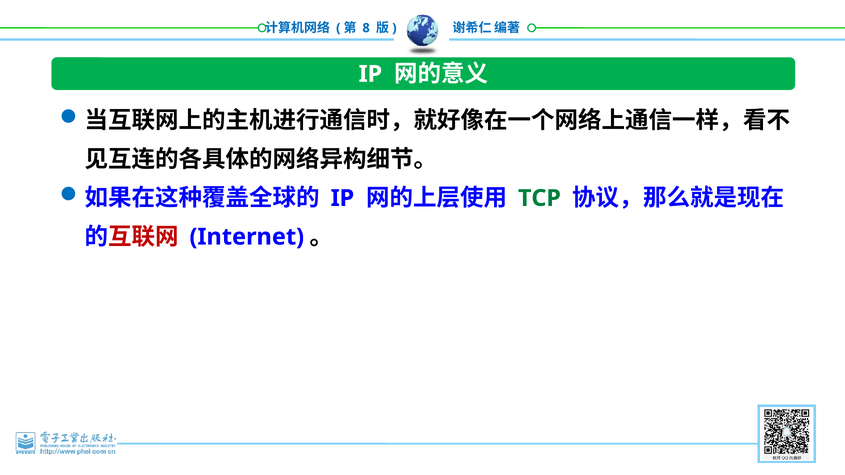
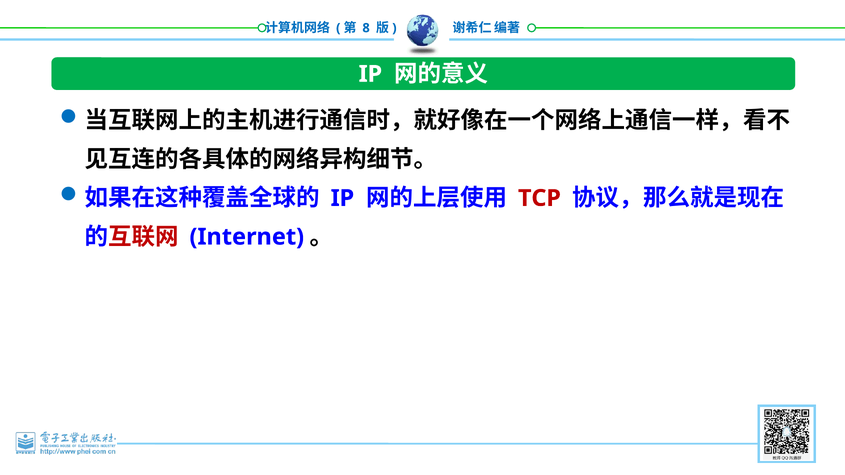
TCP colour: green -> red (539, 198)
